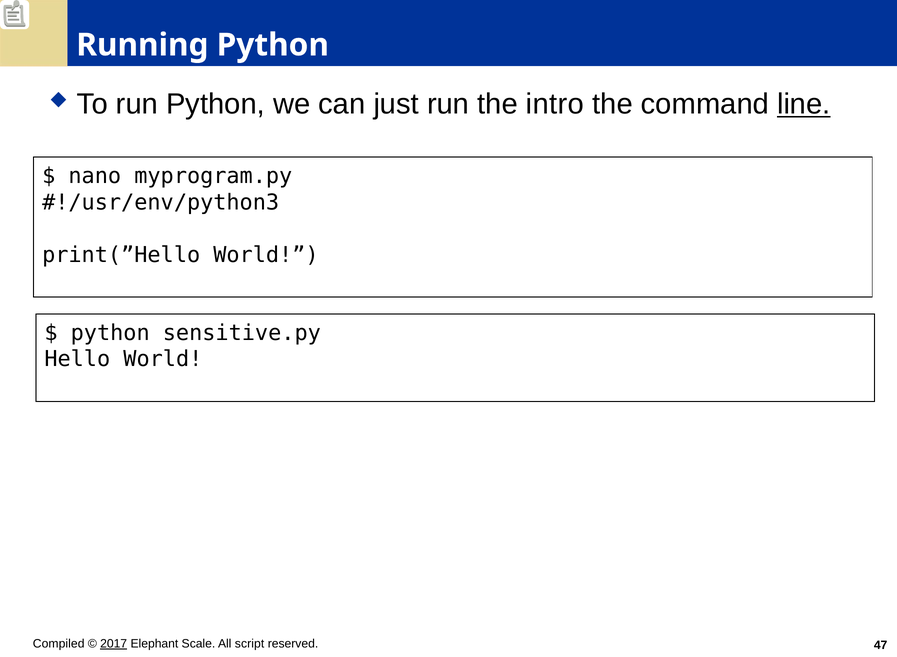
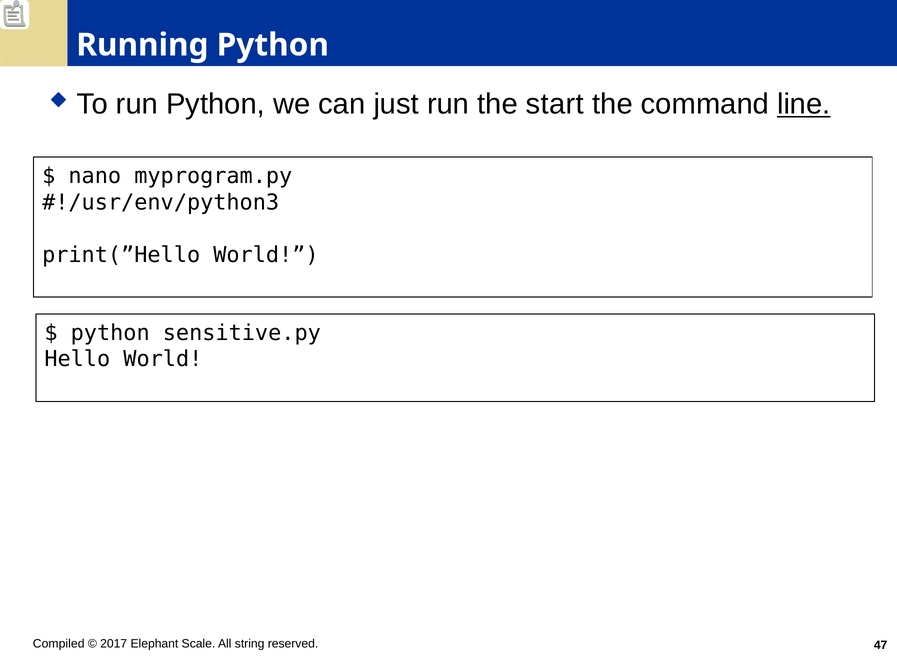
intro: intro -> start (555, 104)
2017 underline: present -> none (114, 643)
script: script -> string (250, 643)
